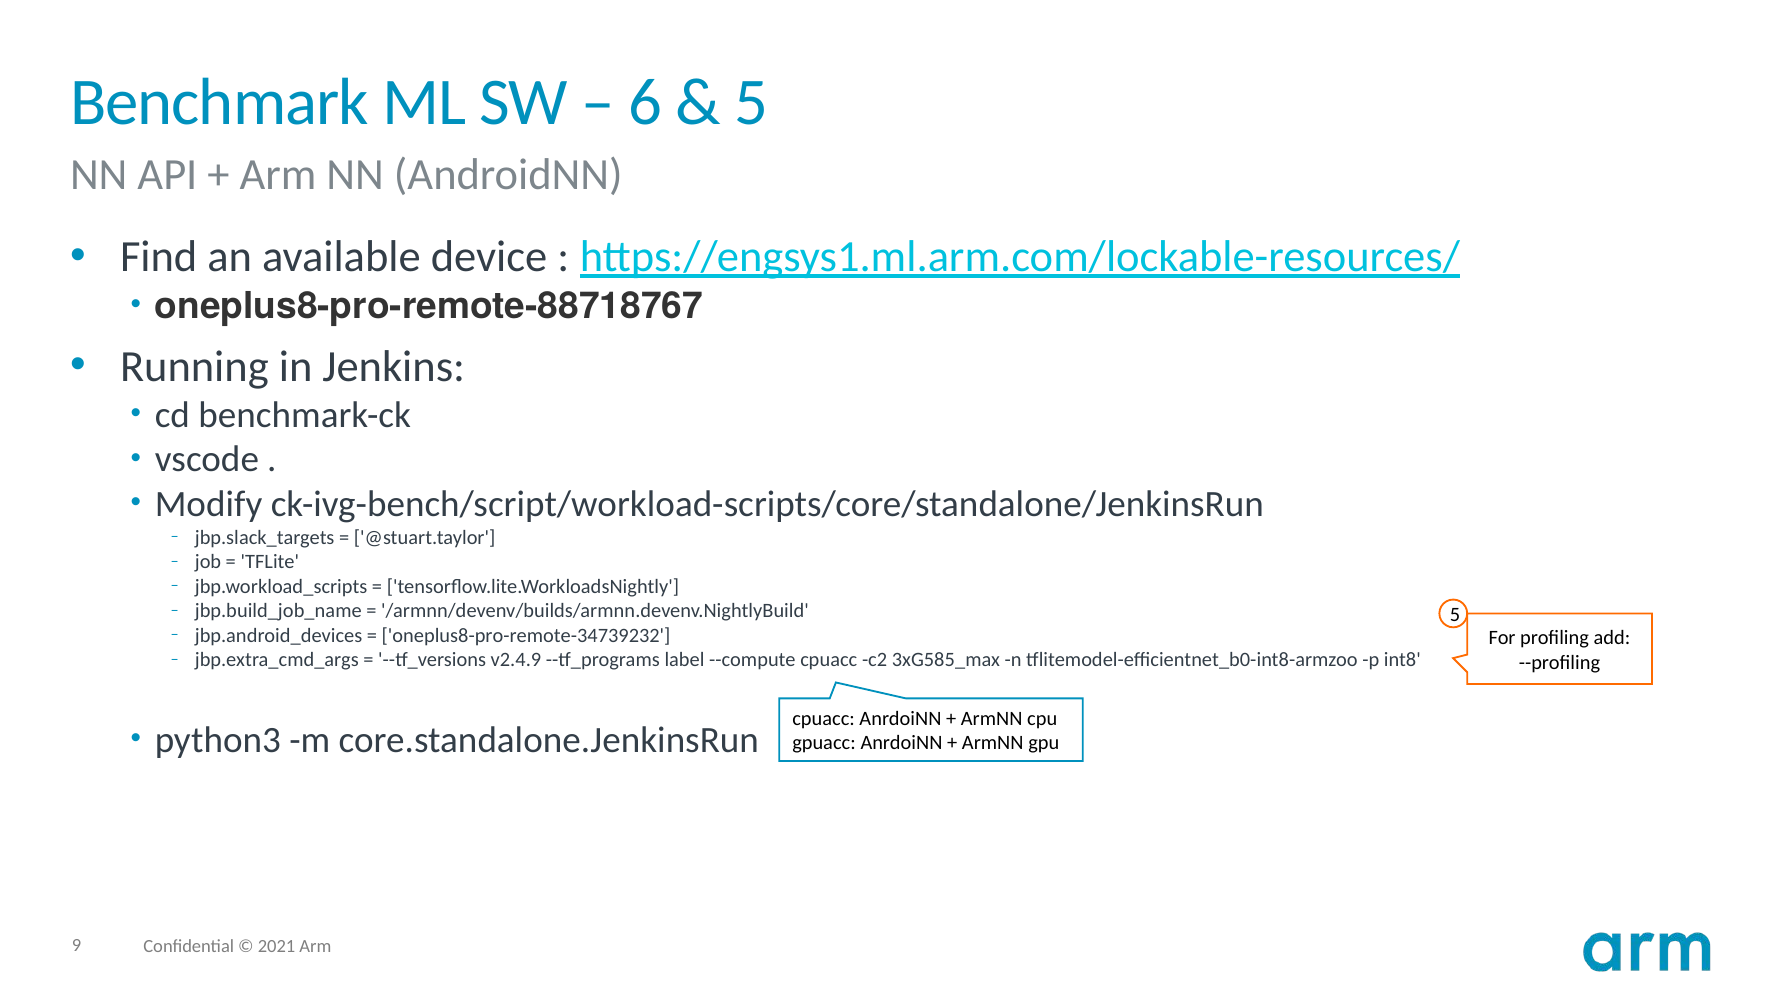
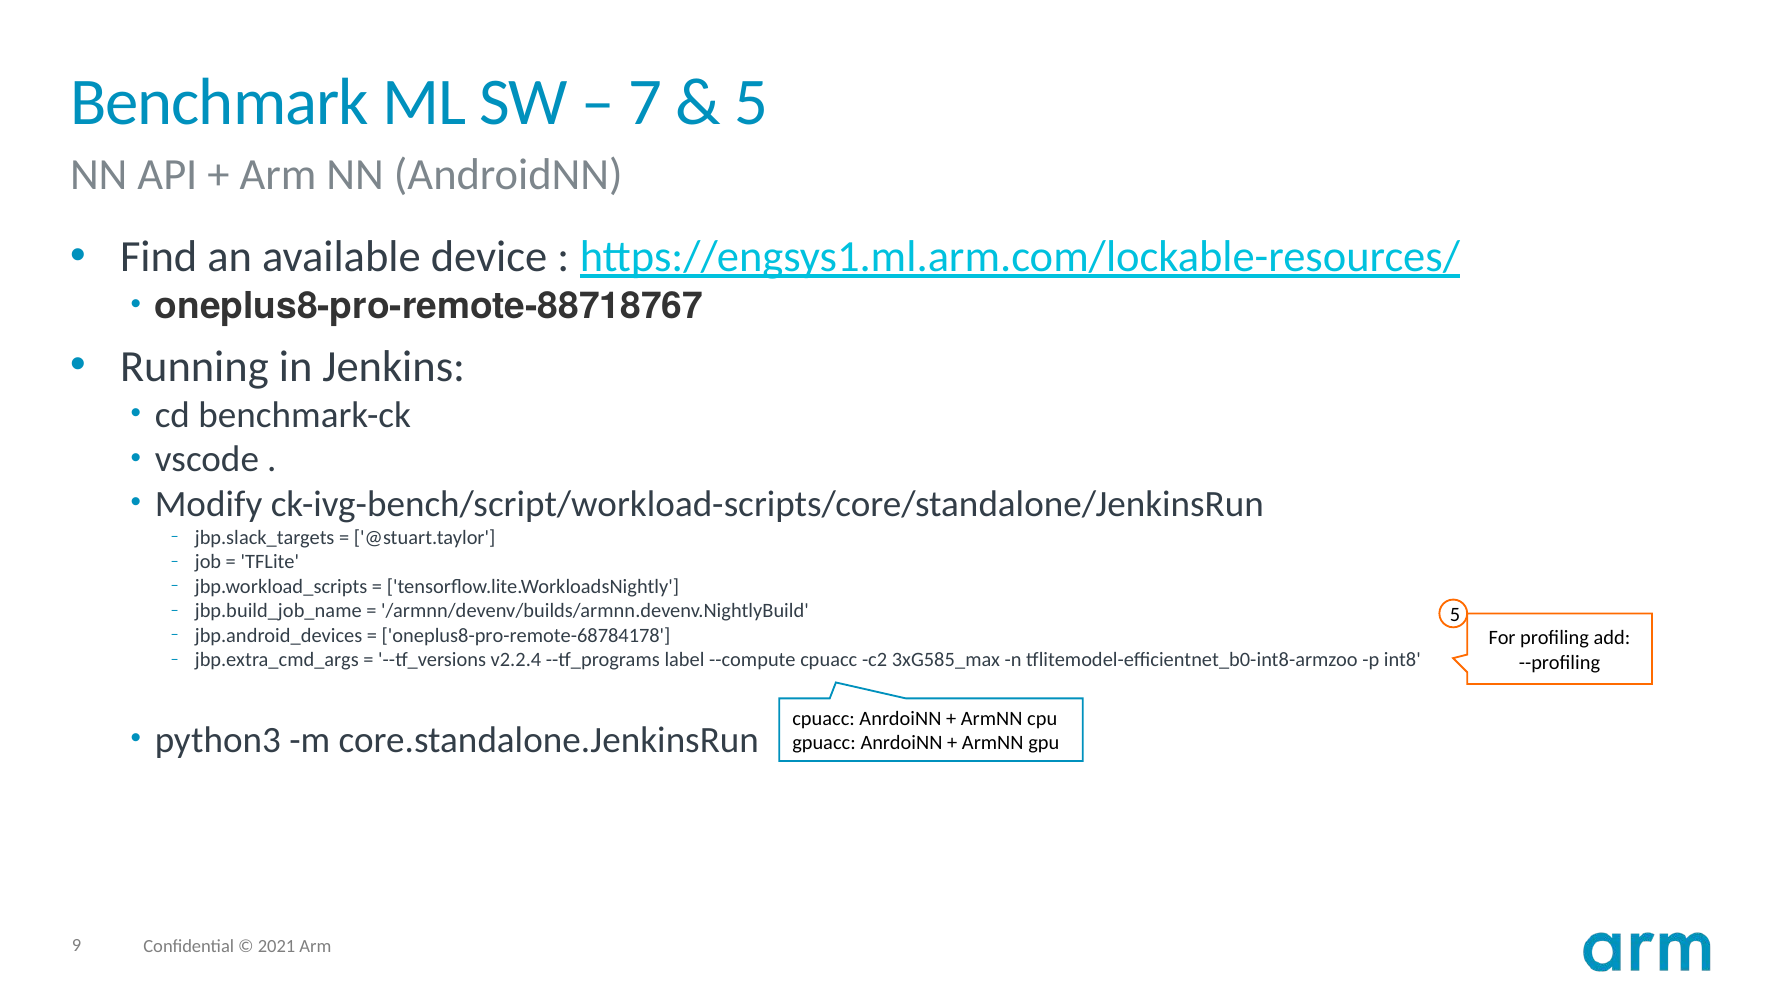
6: 6 -> 7 (645, 102)
oneplus8-pro-remote-34739232: oneplus8-pro-remote-34739232 -> oneplus8-pro-remote-68784178 (526, 635)
v2.4.9: v2.4.9 -> v2.2.4 (516, 660)
